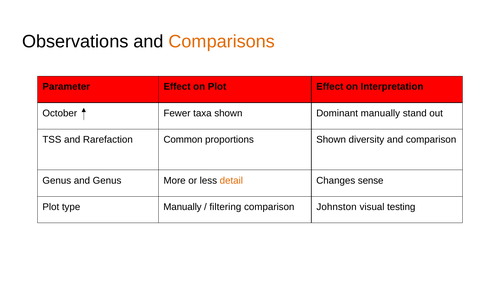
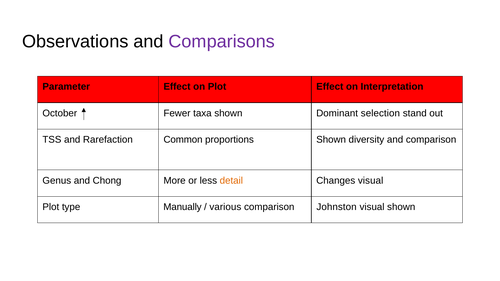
Comparisons colour: orange -> purple (222, 41)
Dominant manually: manually -> selection (380, 113)
and Genus: Genus -> Chong (107, 181)
Changes sense: sense -> visual (371, 181)
filtering: filtering -> various (225, 207)
visual testing: testing -> shown (401, 207)
